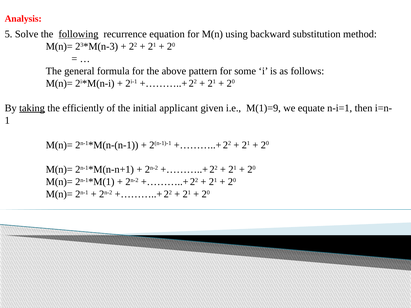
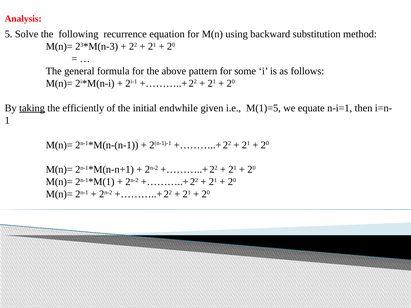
following underline: present -> none (78, 34)
applicant: applicant -> endwhile (179, 108)
M(1)=9: M(1)=9 -> M(1)=5 (264, 108)
